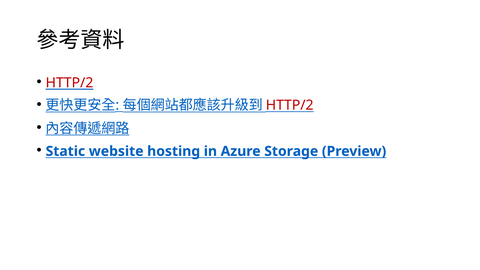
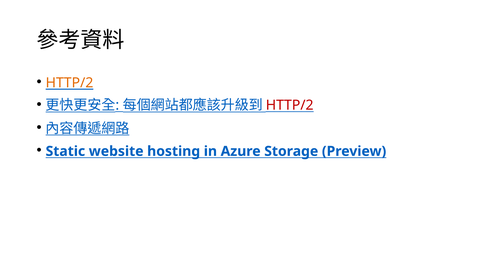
HTTP/2 colour: red -> orange (69, 83)
